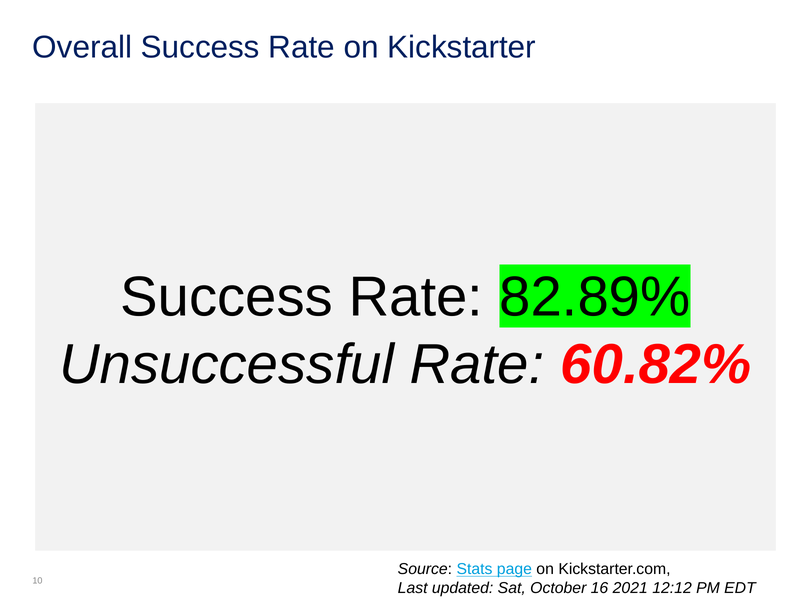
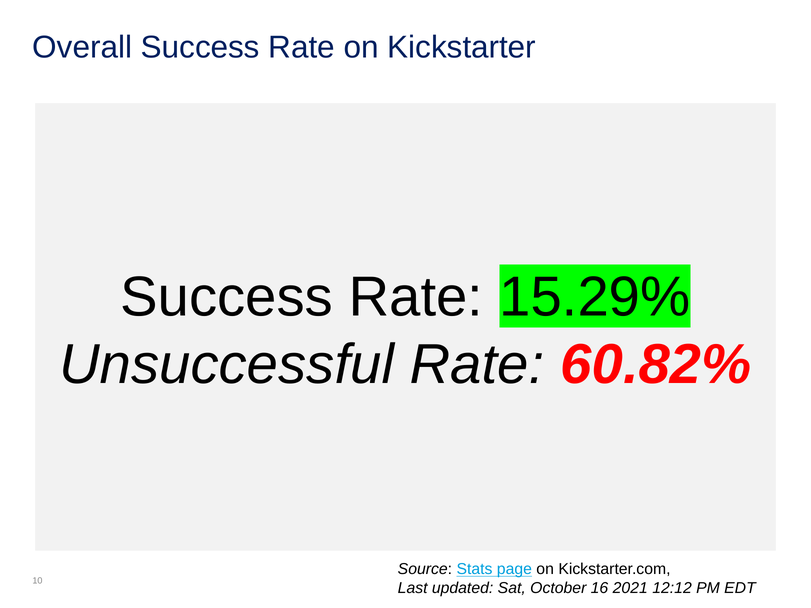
82.89%: 82.89% -> 15.29% (595, 297)
